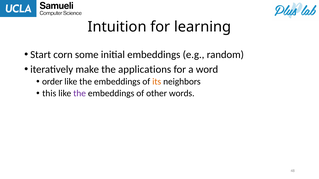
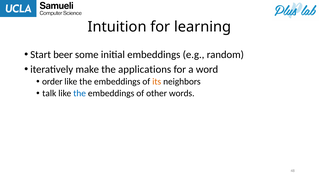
corn: corn -> beer (63, 55)
this: this -> talk (49, 94)
the colour: purple -> blue (80, 94)
